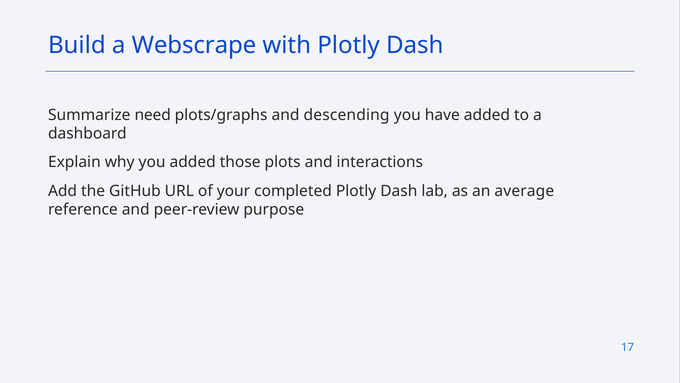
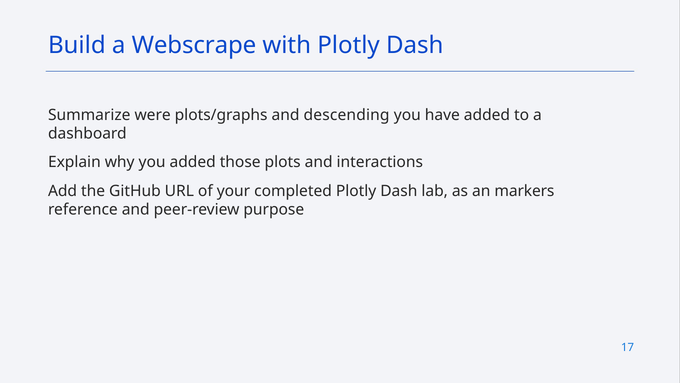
need: need -> were (153, 115)
average: average -> markers (524, 191)
